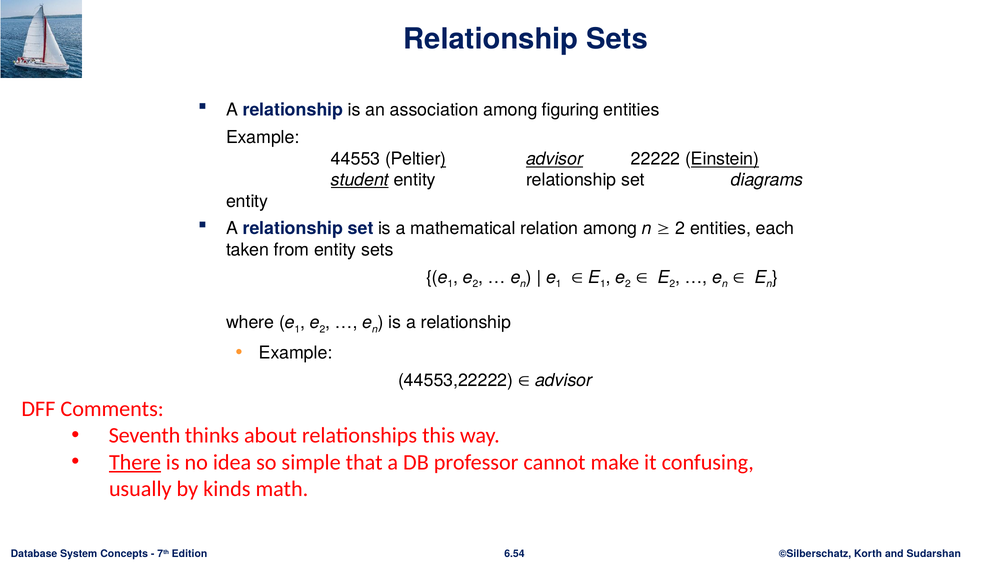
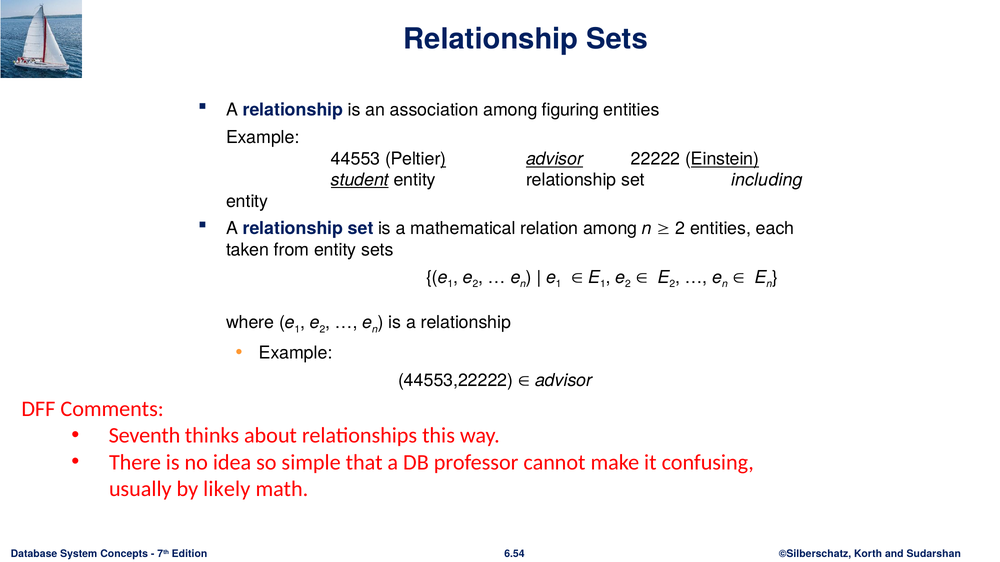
diagrams: diagrams -> including (767, 180)
There underline: present -> none (135, 463)
kinds: kinds -> likely (227, 489)
